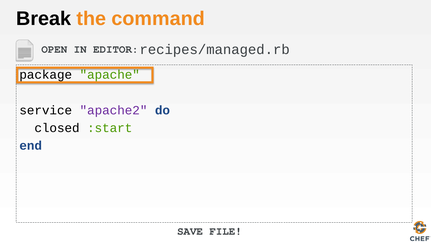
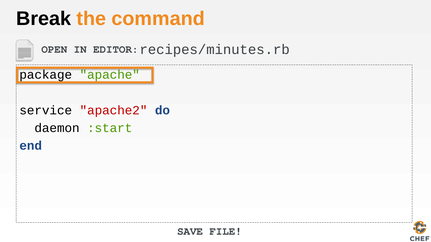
recipes/managed.rb: recipes/managed.rb -> recipes/minutes.rb (215, 50)
apache2 colour: purple -> red (114, 110)
closed: closed -> daemon (57, 128)
